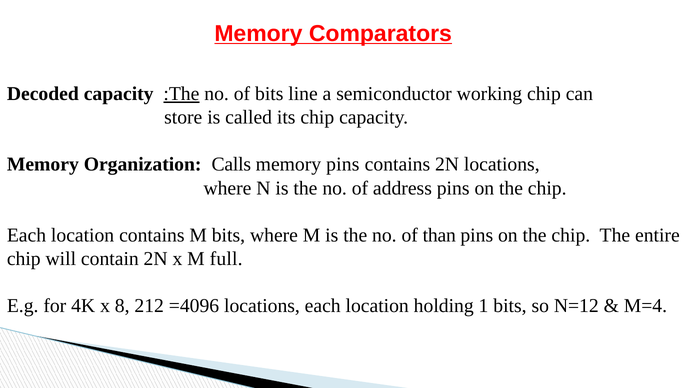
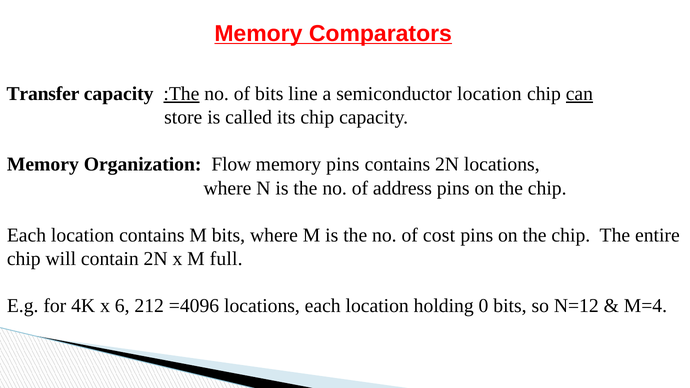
Decoded: Decoded -> Transfer (43, 94)
semiconductor working: working -> location (489, 94)
can underline: none -> present (579, 94)
Calls: Calls -> Flow (231, 165)
than: than -> cost (439, 235)
8: 8 -> 6 (122, 306)
1: 1 -> 0 (484, 306)
